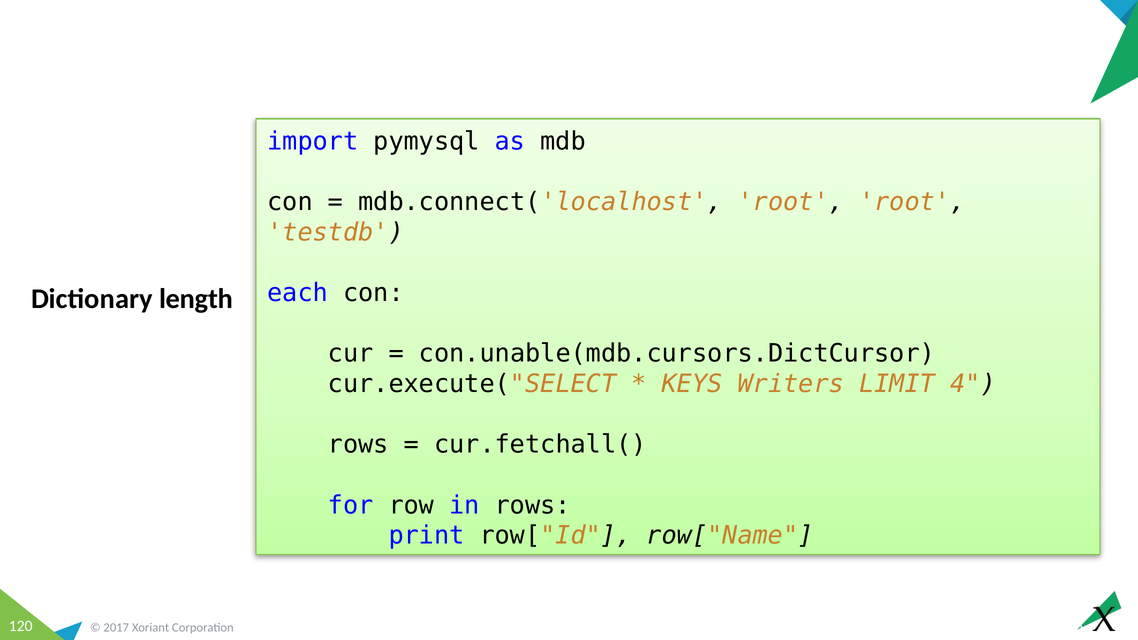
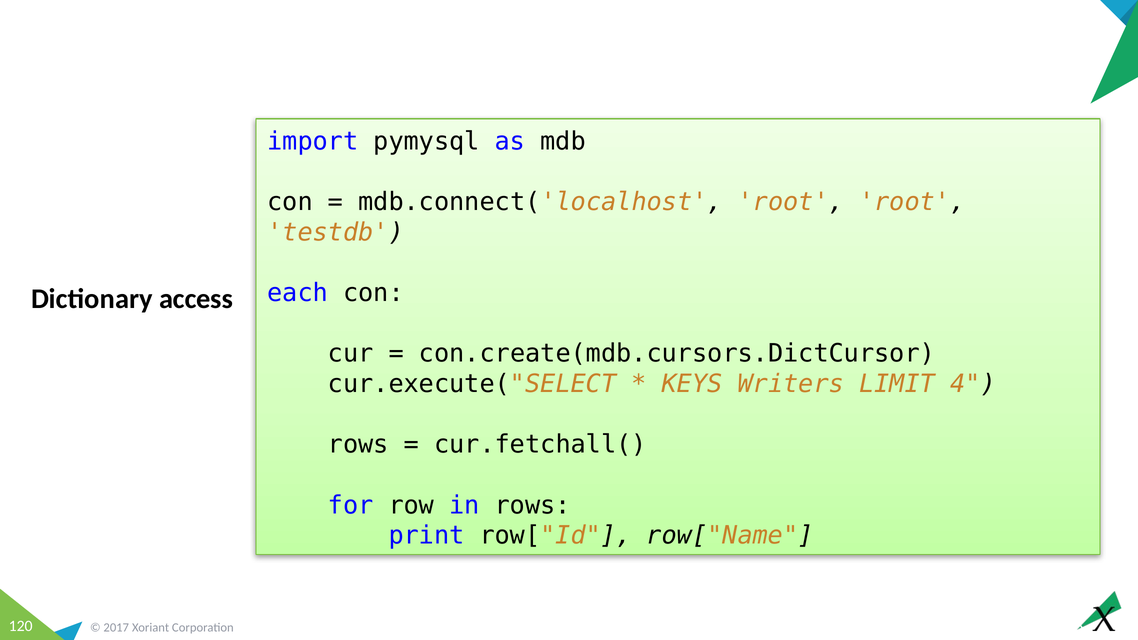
length: length -> access (196, 299)
con.unable(mdb.cursors.DictCursor: con.unable(mdb.cursors.DictCursor -> con.create(mdb.cursors.DictCursor (677, 354)
